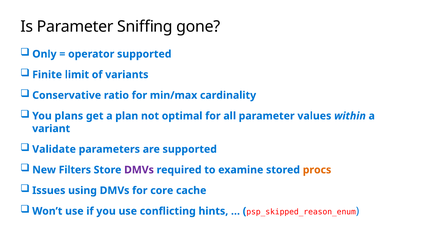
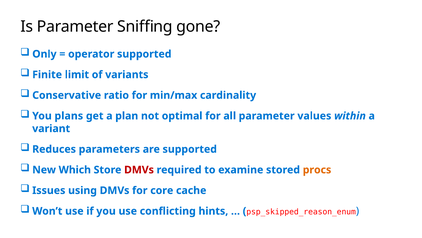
Validate: Validate -> Reduces (54, 149)
Filters: Filters -> Which (75, 169)
DMVs colour: purple -> red (139, 169)
